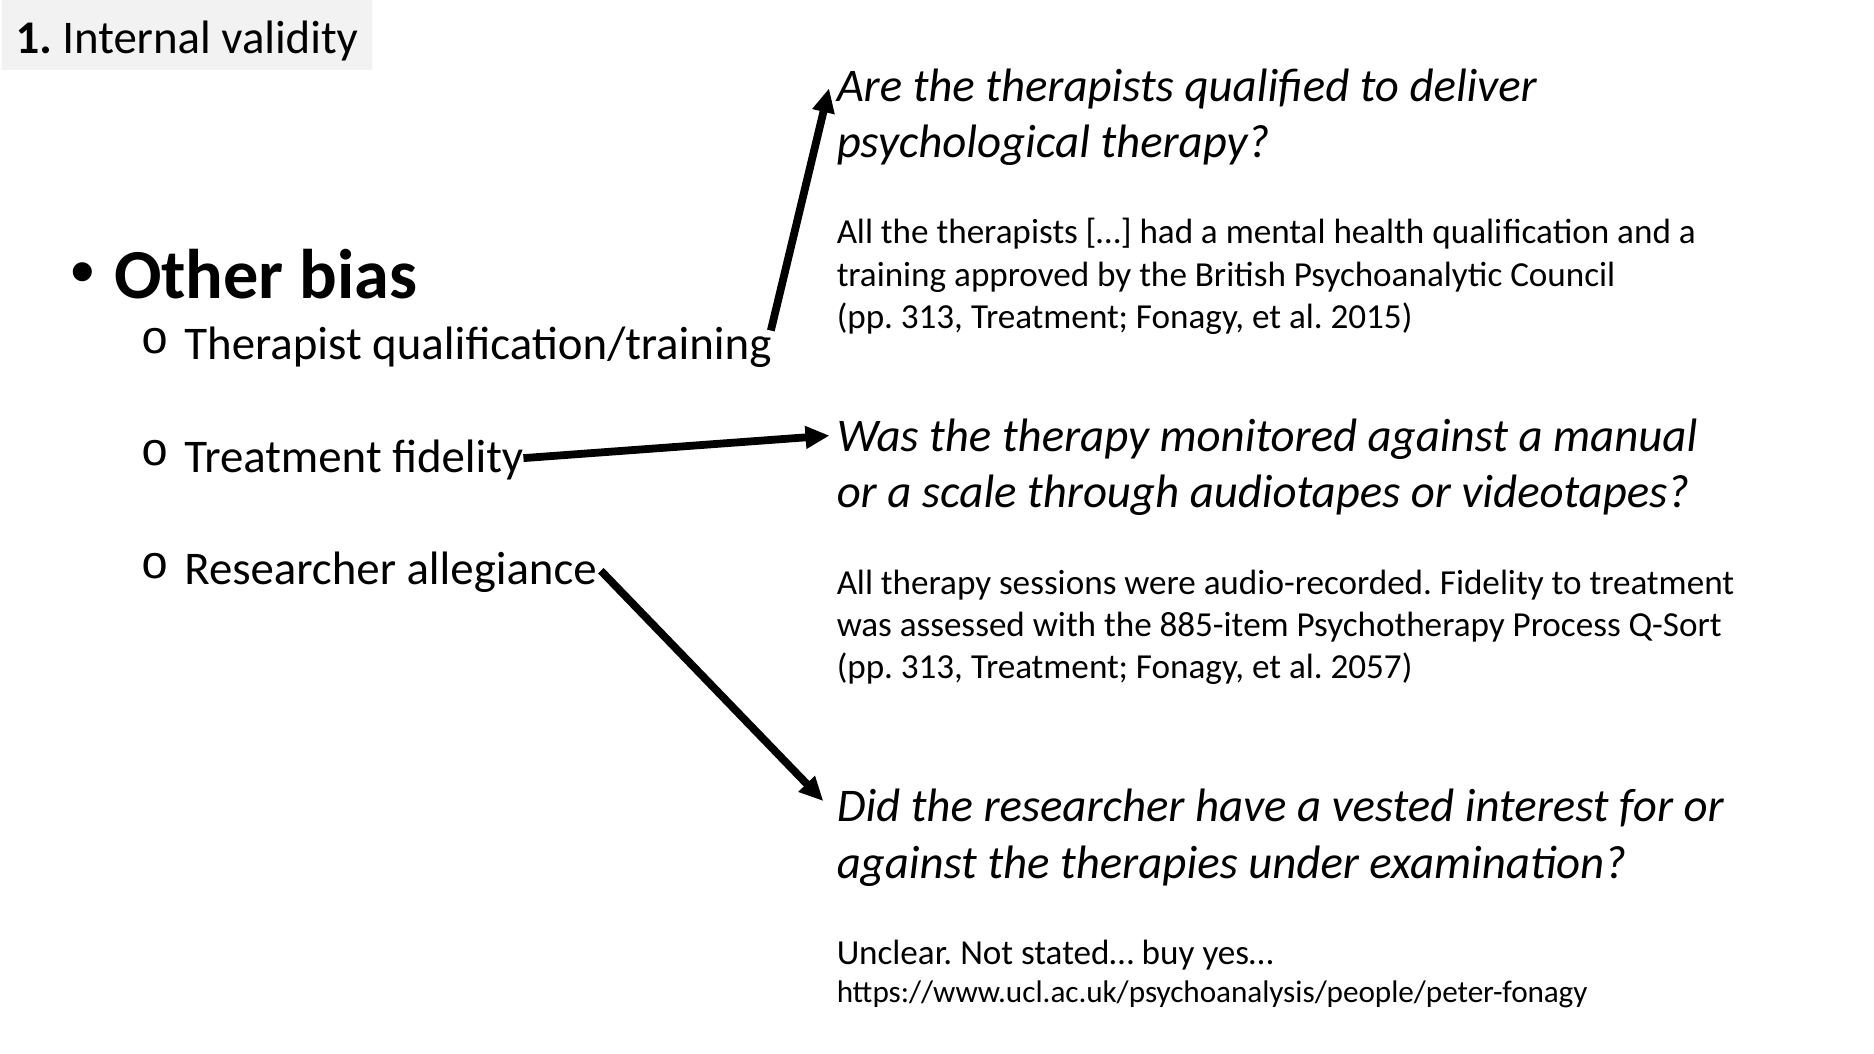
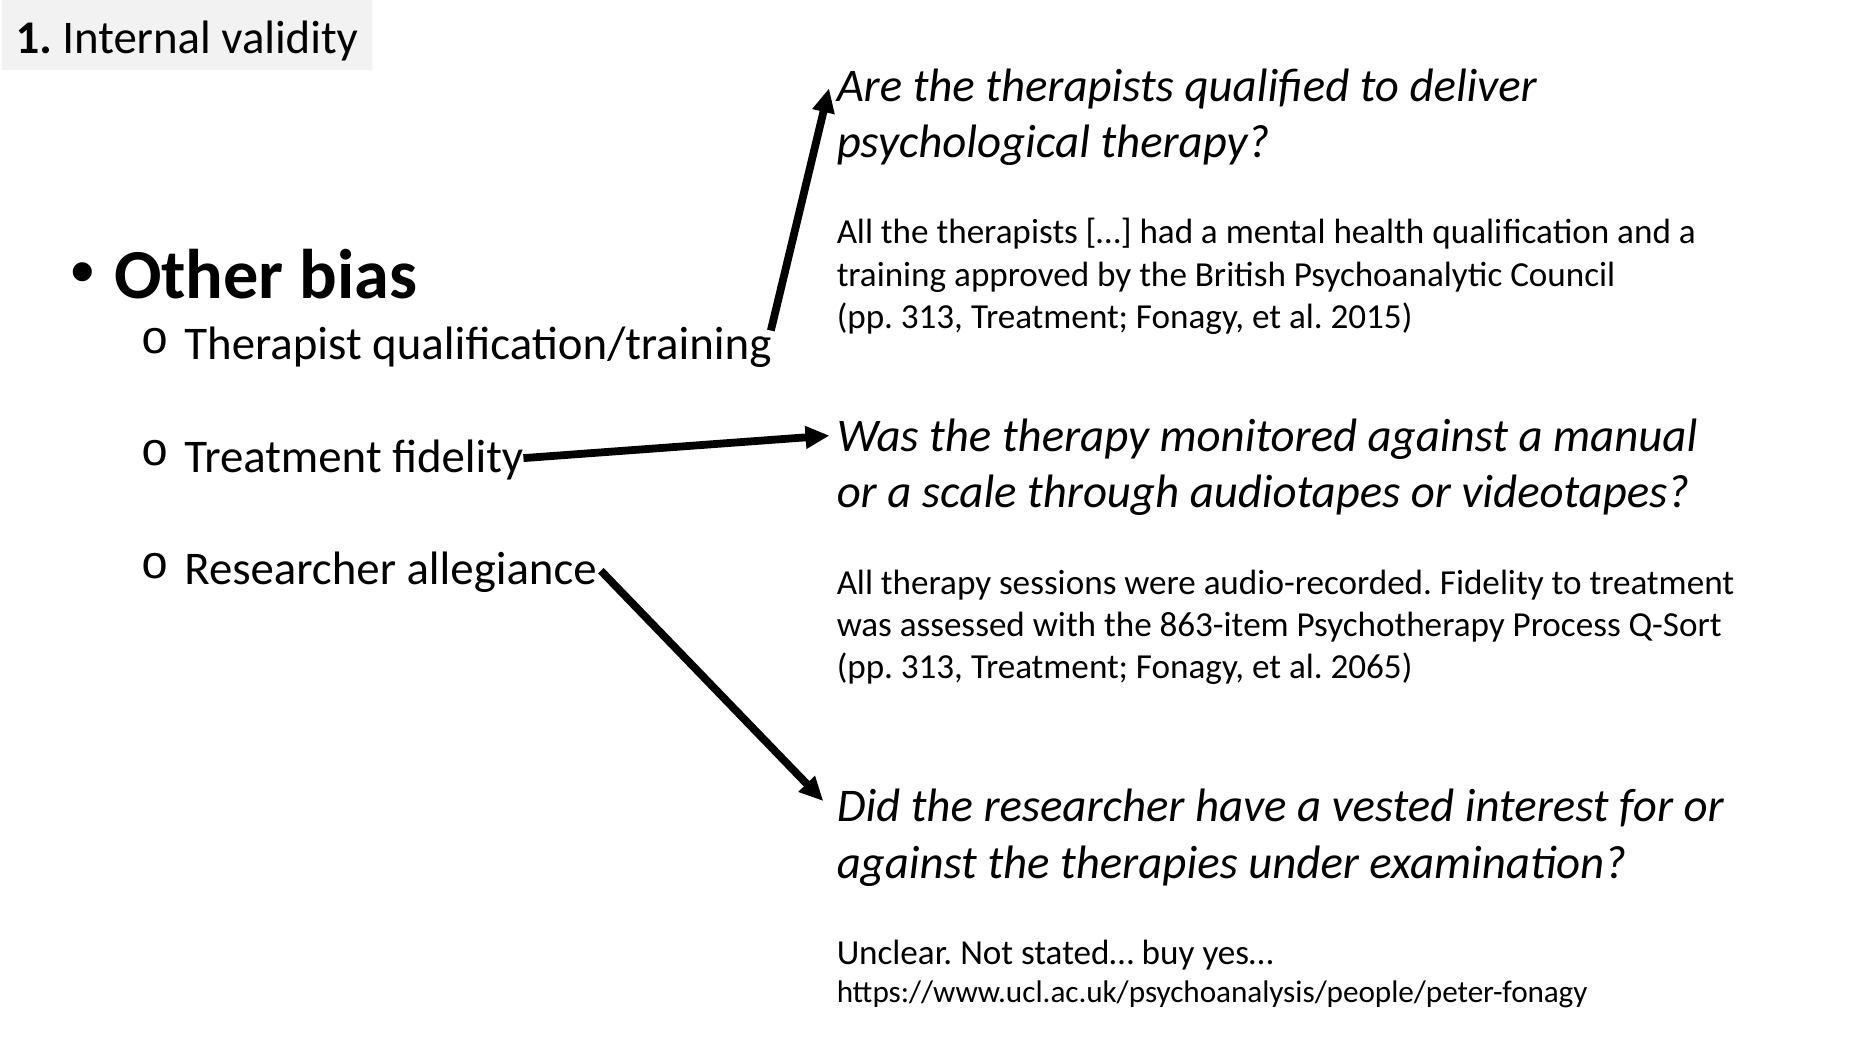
885-item: 885-item -> 863-item (1224, 625)
2057: 2057 -> 2065 (1372, 667)
